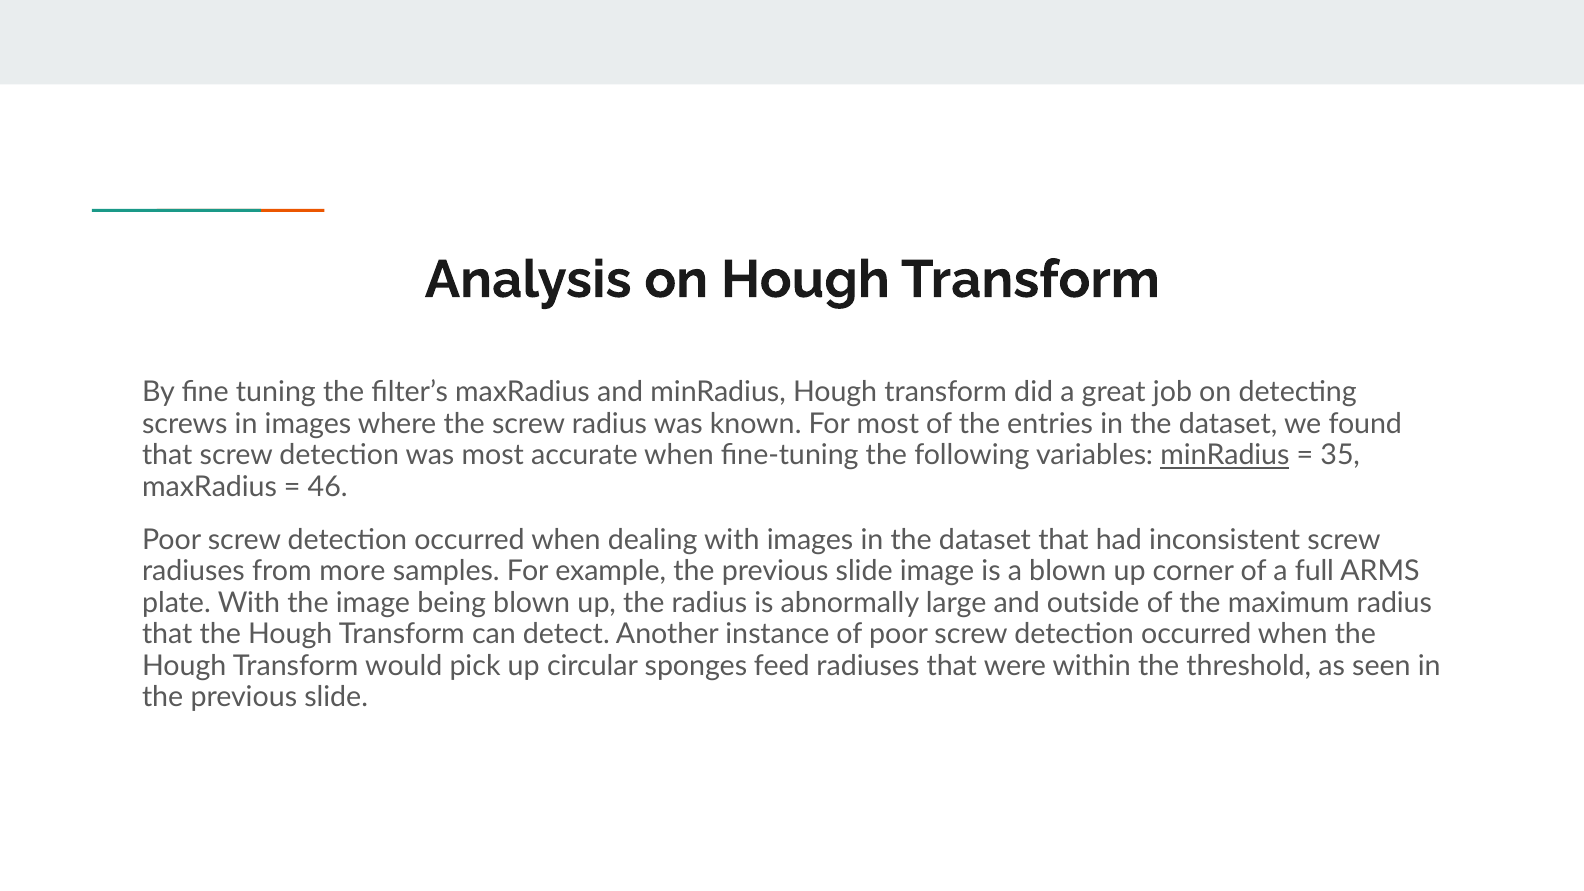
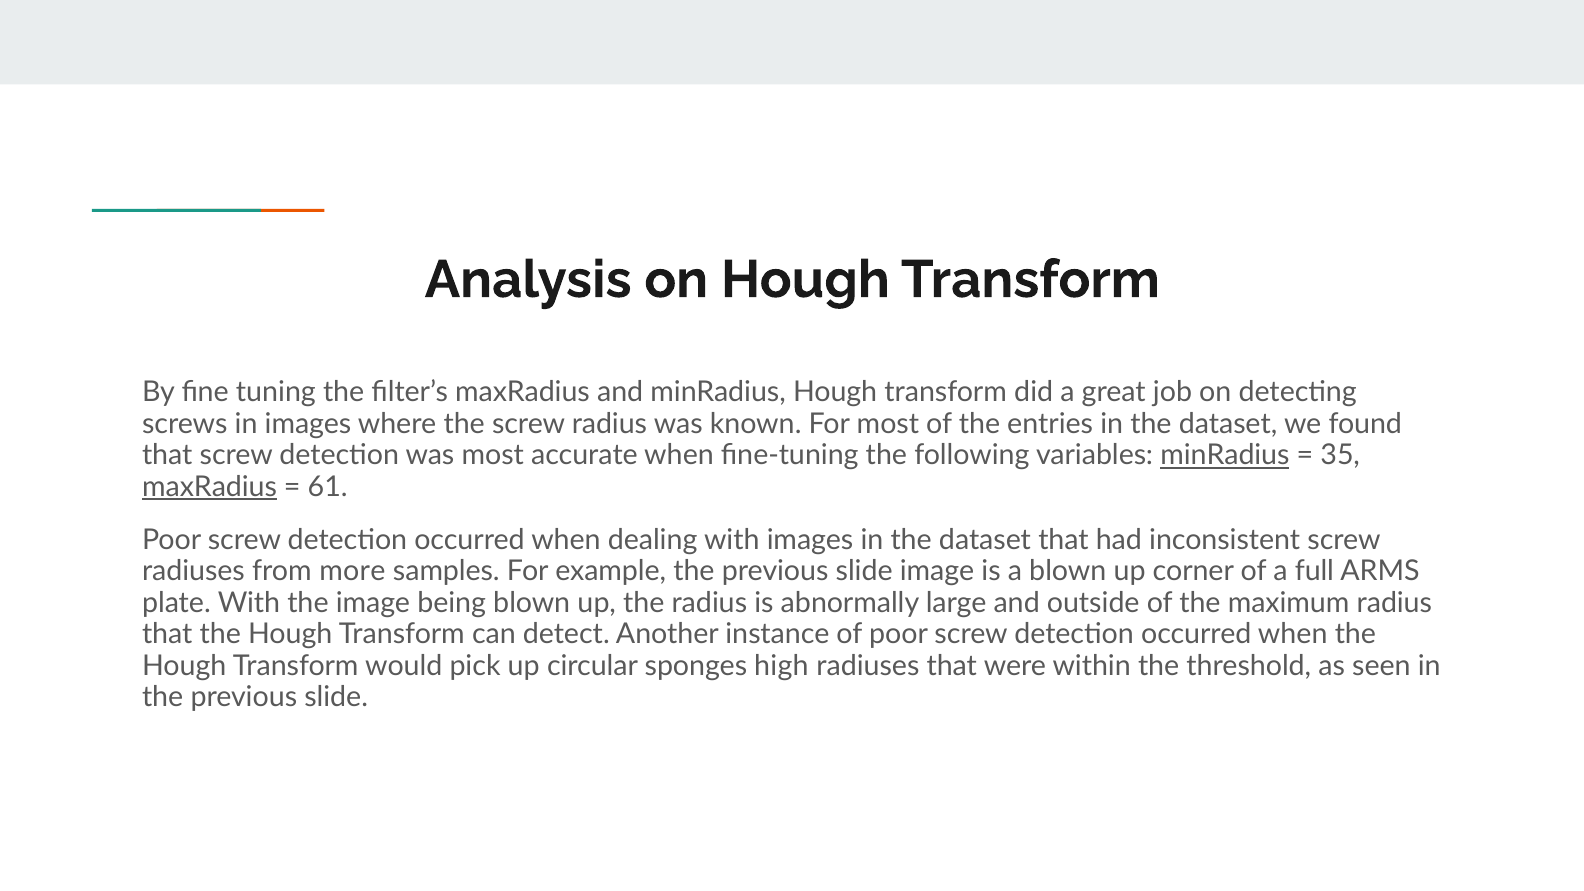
maxRadius underline: none -> present (210, 487)
46: 46 -> 61 (328, 487)
feed: feed -> high (781, 666)
